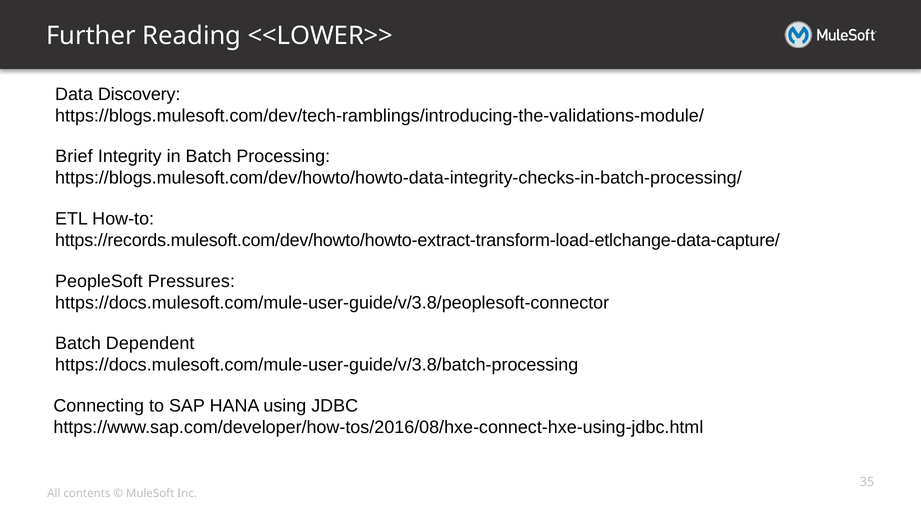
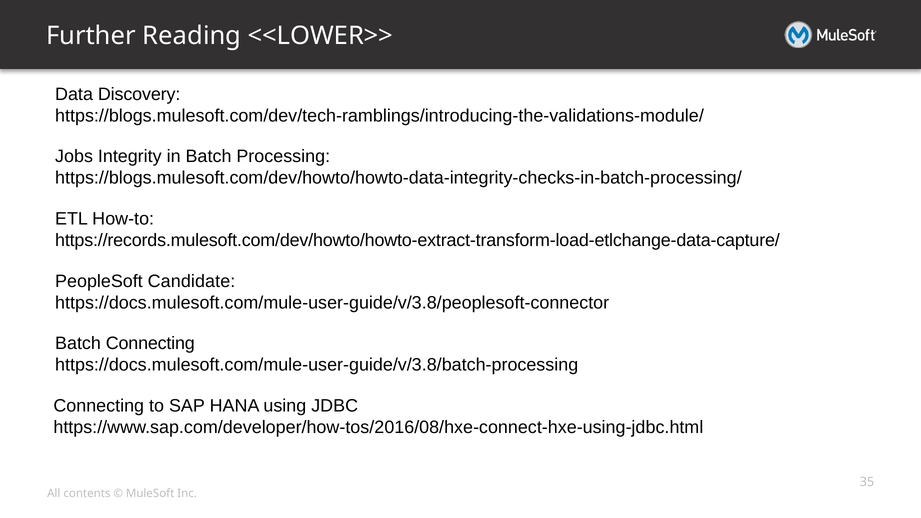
Brief: Brief -> Jobs (74, 156)
Pressures: Pressures -> Candidate (191, 281)
Batch Dependent: Dependent -> Connecting (150, 344)
